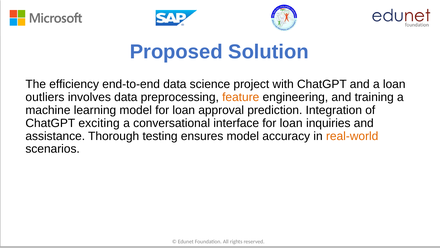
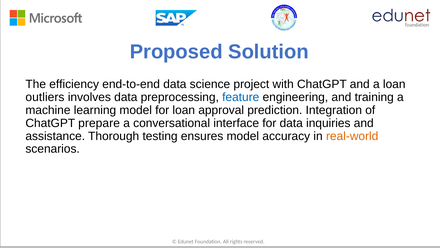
feature colour: orange -> blue (241, 97)
exciting: exciting -> prepare (99, 123)
interface for loan: loan -> data (291, 123)
